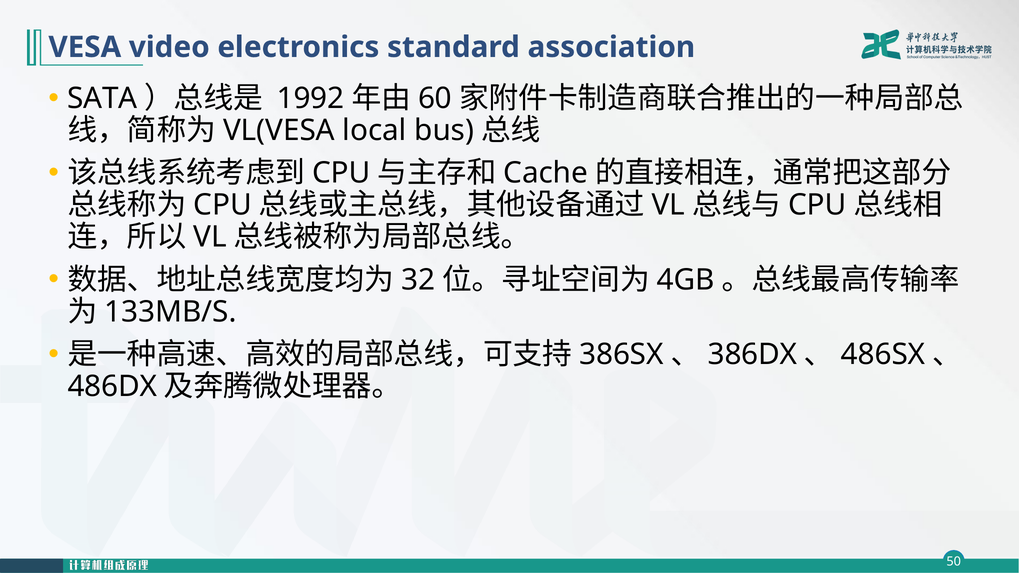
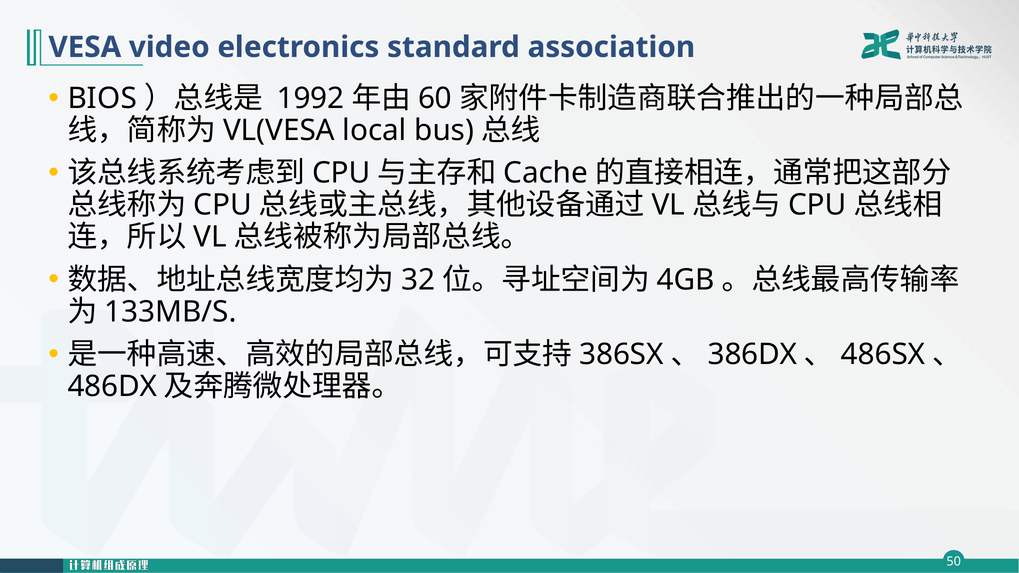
SATA: SATA -> BIOS (102, 98)
